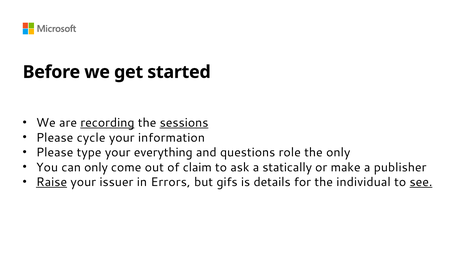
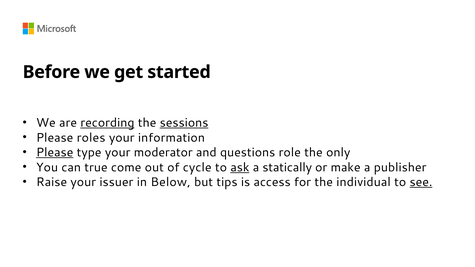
cycle: cycle -> roles (91, 138)
Please underline: none -> present (55, 153)
everything: everything -> moderator (163, 153)
can only: only -> true (96, 167)
claim: claim -> cycle (197, 167)
ask underline: none -> present (240, 167)
Raise underline: present -> none (52, 182)
Errors: Errors -> Below (171, 182)
gifs: gifs -> tips (227, 182)
details: details -> access (272, 182)
